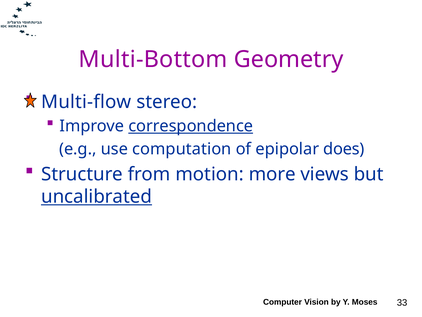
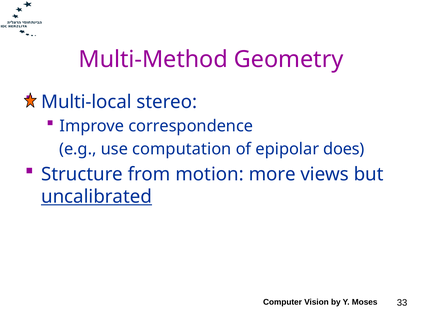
Multi-Bottom: Multi-Bottom -> Multi-Method (153, 59)
Multi-flow: Multi-flow -> Multi-local (86, 102)
correspondence underline: present -> none (191, 126)
